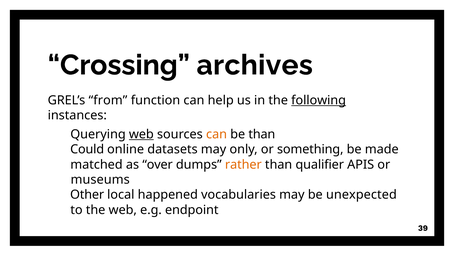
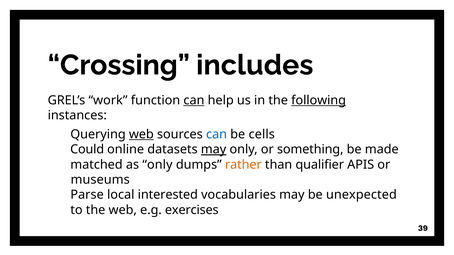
archives: archives -> includes (255, 65)
from: from -> work (108, 100)
can underline: none -> present (194, 100)
can colour: orange -> blue (217, 135)
be than: than -> cells (262, 135)
may underline: none -> present (214, 150)
as over: over -> only (157, 165)
Other: Other -> Parse (87, 195)
happened: happened -> interested (168, 195)
endpoint: endpoint -> exercises (192, 210)
